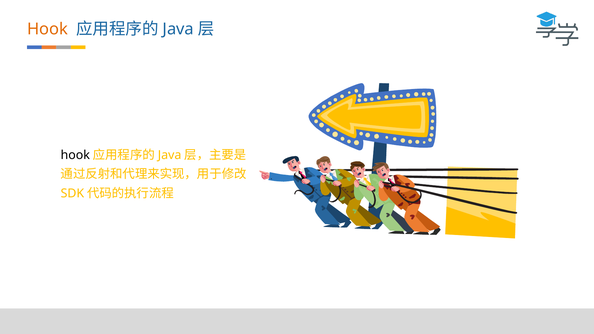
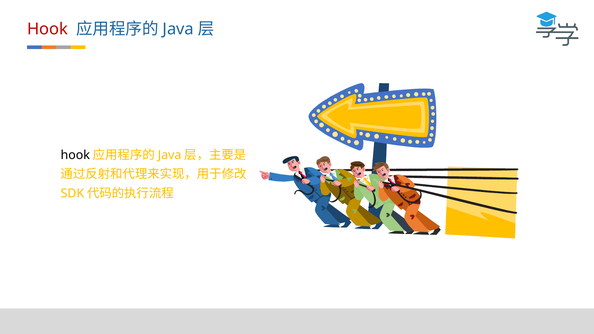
Hook colour: orange -> red (47, 29)
